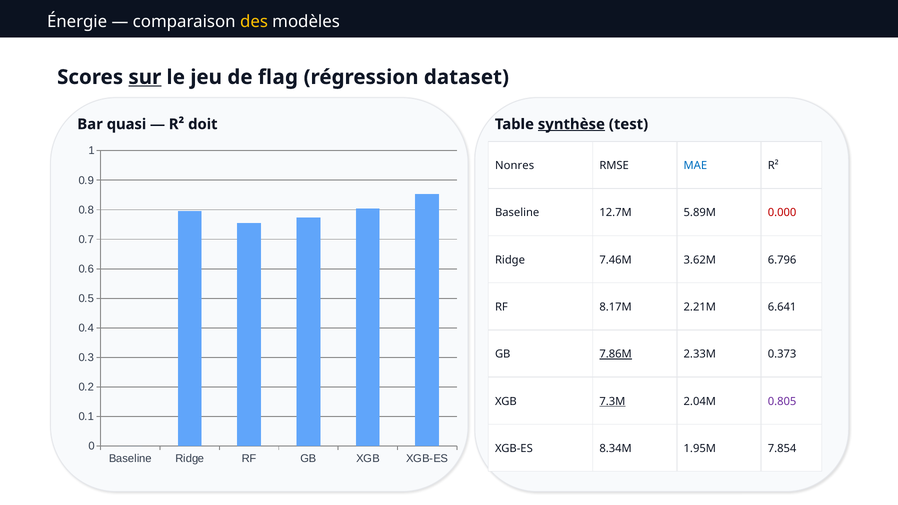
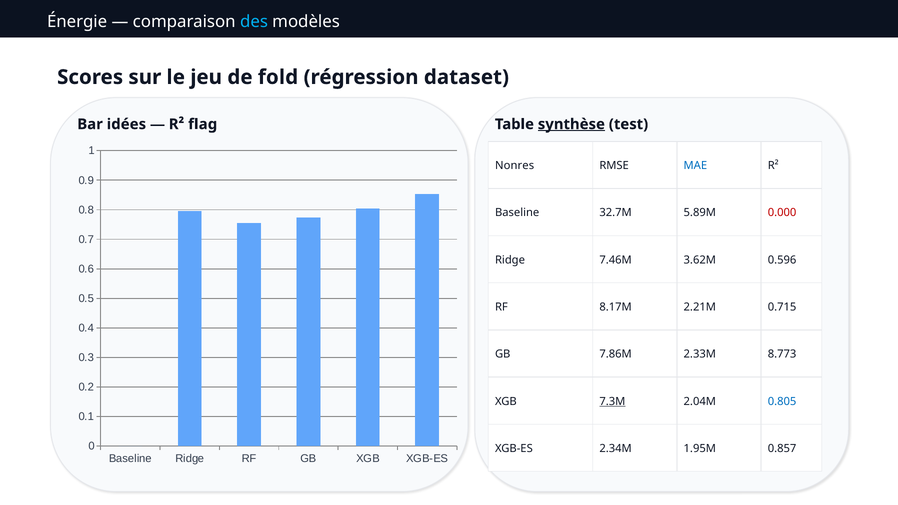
des colour: yellow -> light blue (254, 22)
sur underline: present -> none (145, 77)
flag: flag -> fold (278, 77)
quasi: quasi -> idées (126, 124)
doit: doit -> flag (203, 124)
12.7M: 12.7M -> 32.7M (616, 213)
6.796: 6.796 -> 0.596 (782, 260)
6.641: 6.641 -> 0.715 (782, 307)
7.86M underline: present -> none (616, 354)
0.373: 0.373 -> 8.773 (782, 354)
0.805 colour: purple -> blue (782, 401)
8.34M: 8.34M -> 2.34M (616, 449)
7.854: 7.854 -> 0.857 (782, 449)
